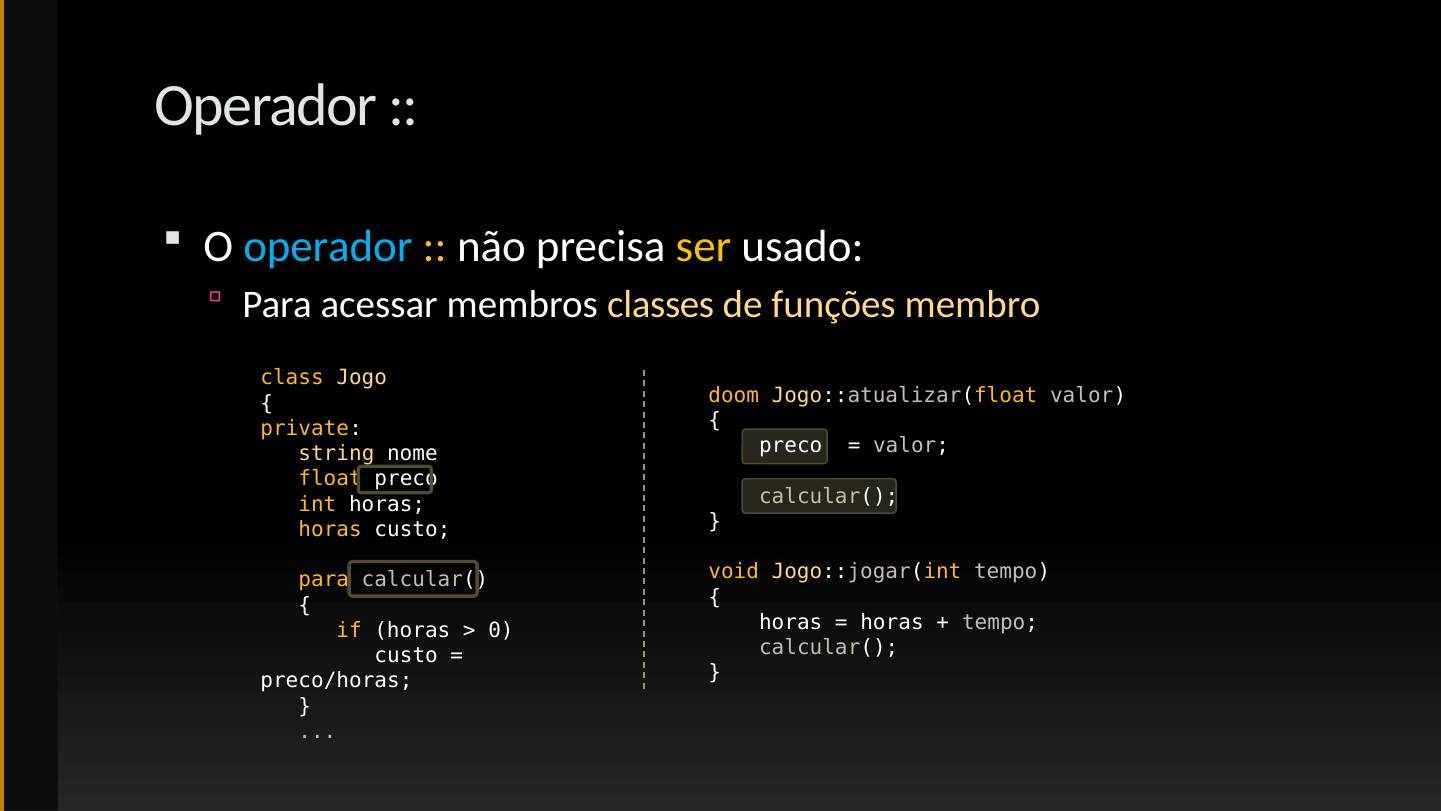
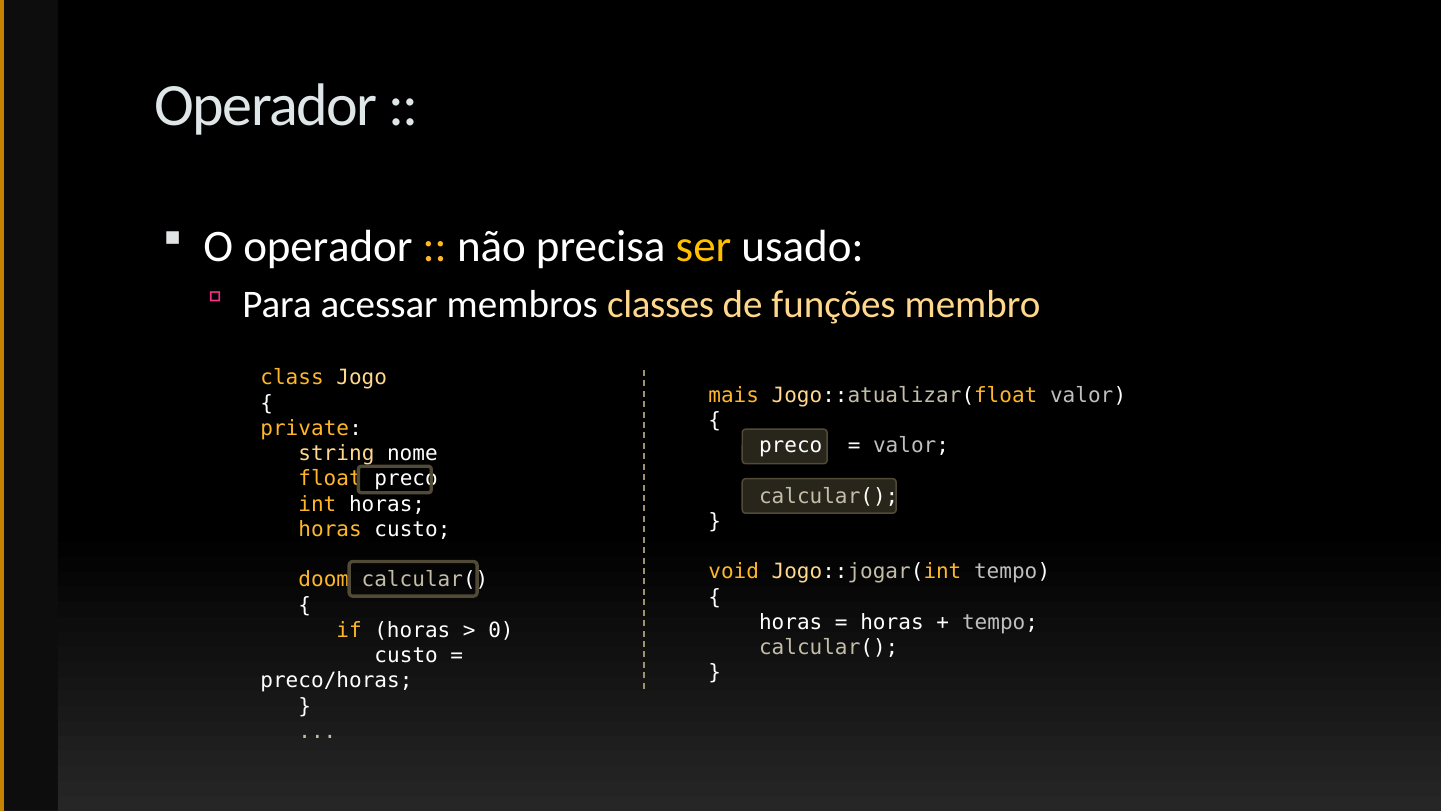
operador colour: light blue -> white (328, 246)
doom: doom -> mais (734, 395)
para: para -> doom (324, 580)
